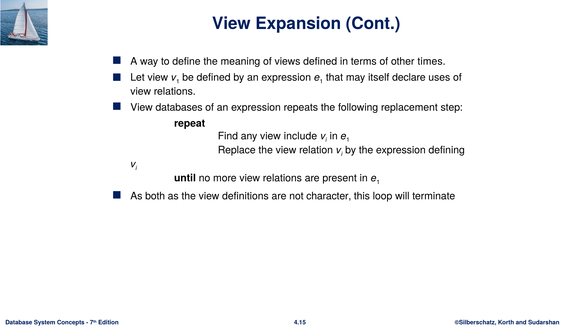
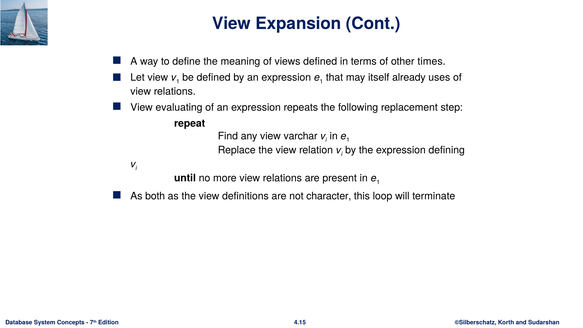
declare: declare -> already (409, 77)
databases: databases -> evaluating (179, 108)
include: include -> varchar (301, 136)
